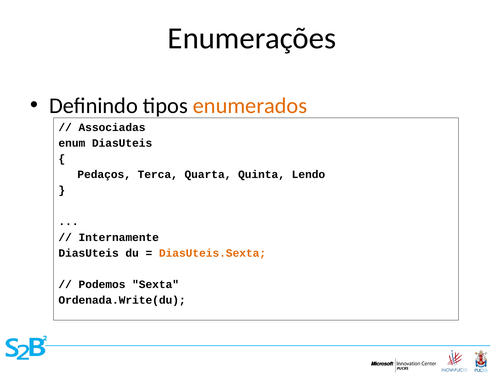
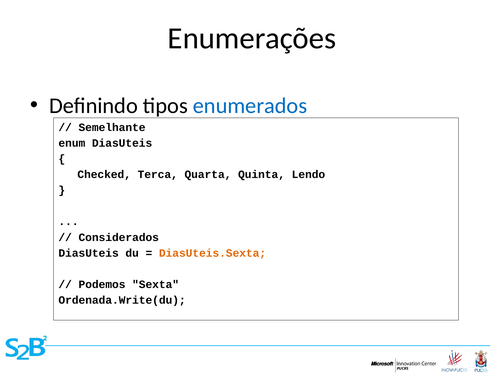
enumerados colour: orange -> blue (250, 106)
Associadas: Associadas -> Semelhante (112, 128)
Pedaços: Pedaços -> Checked (104, 175)
Internamente: Internamente -> Considerados (119, 237)
